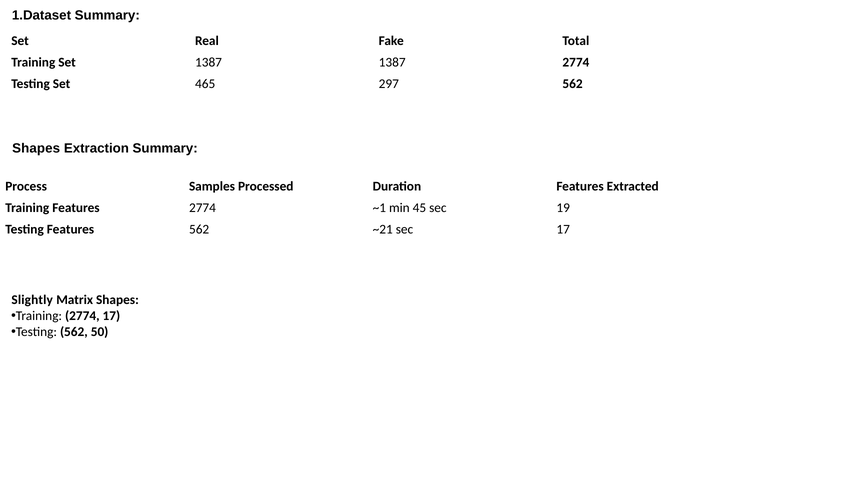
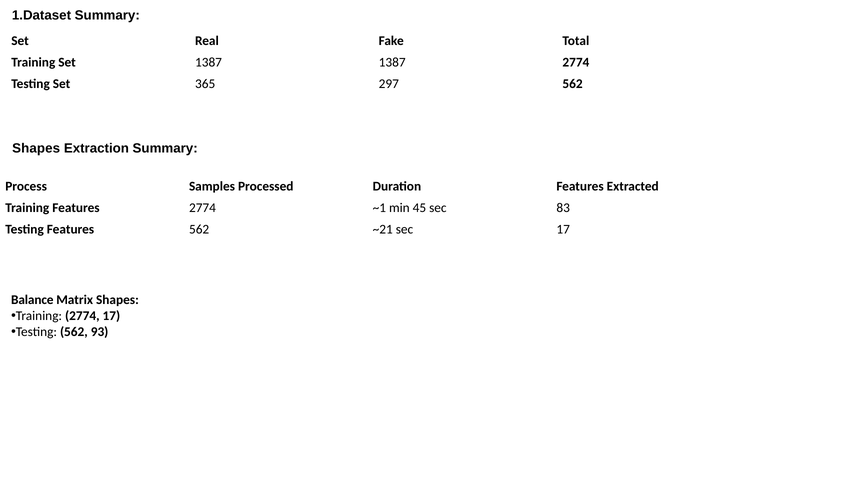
465: 465 -> 365 (205, 84)
19: 19 -> 83 (563, 208)
Slightly: Slightly -> Balance (32, 300)
50: 50 -> 93 (100, 332)
